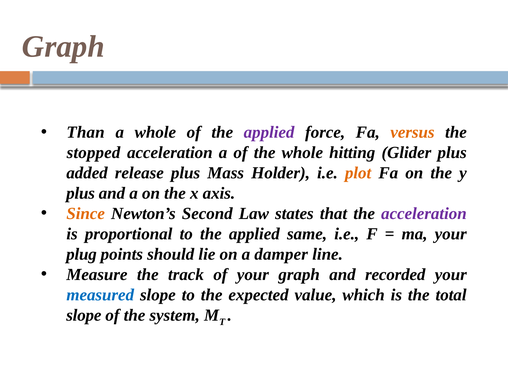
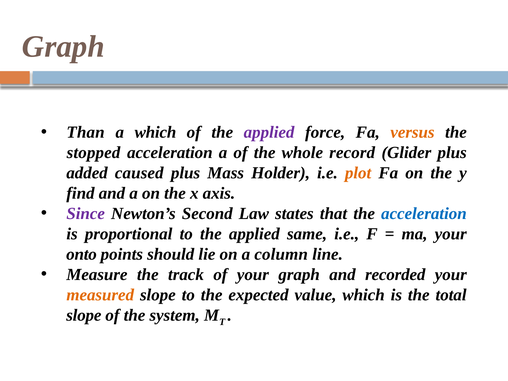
a whole: whole -> which (155, 132)
hitting: hitting -> record (352, 153)
release: release -> caused (139, 173)
plus: plus -> find (80, 193)
Since colour: orange -> purple (86, 214)
acceleration colour: purple -> blue (424, 214)
plug: plug -> onto (81, 254)
damper: damper -> column (281, 254)
measured colour: blue -> orange (100, 295)
